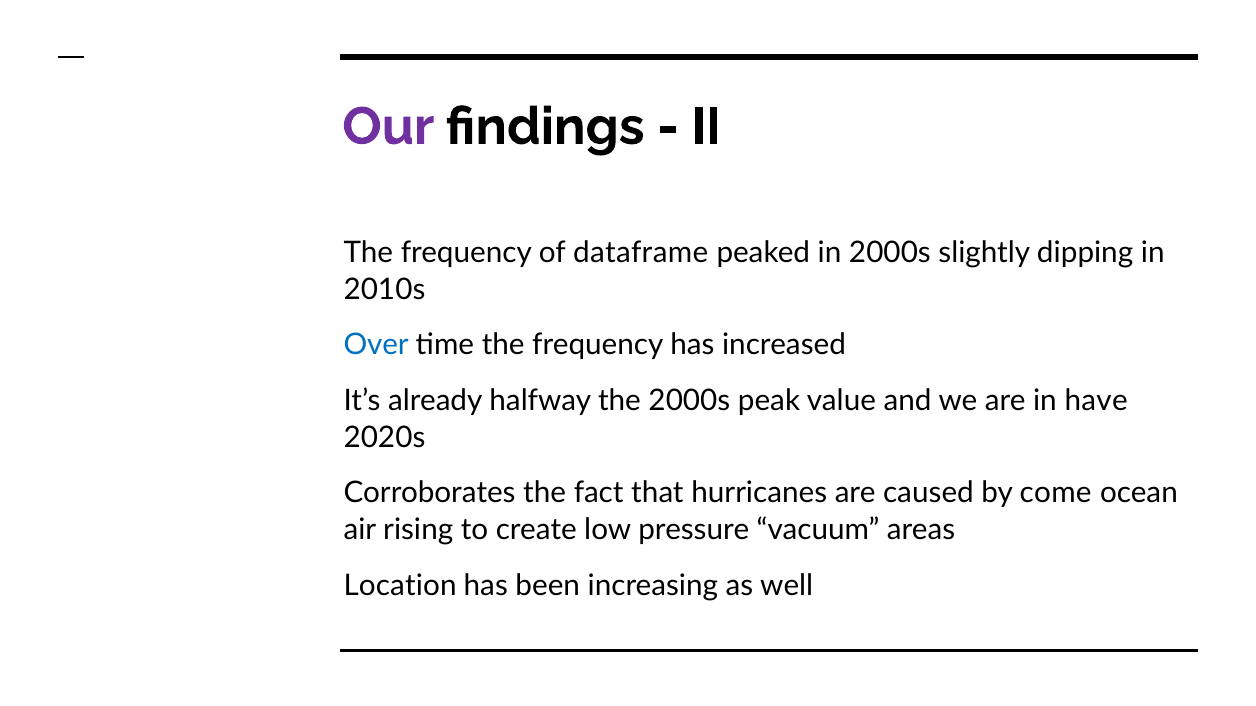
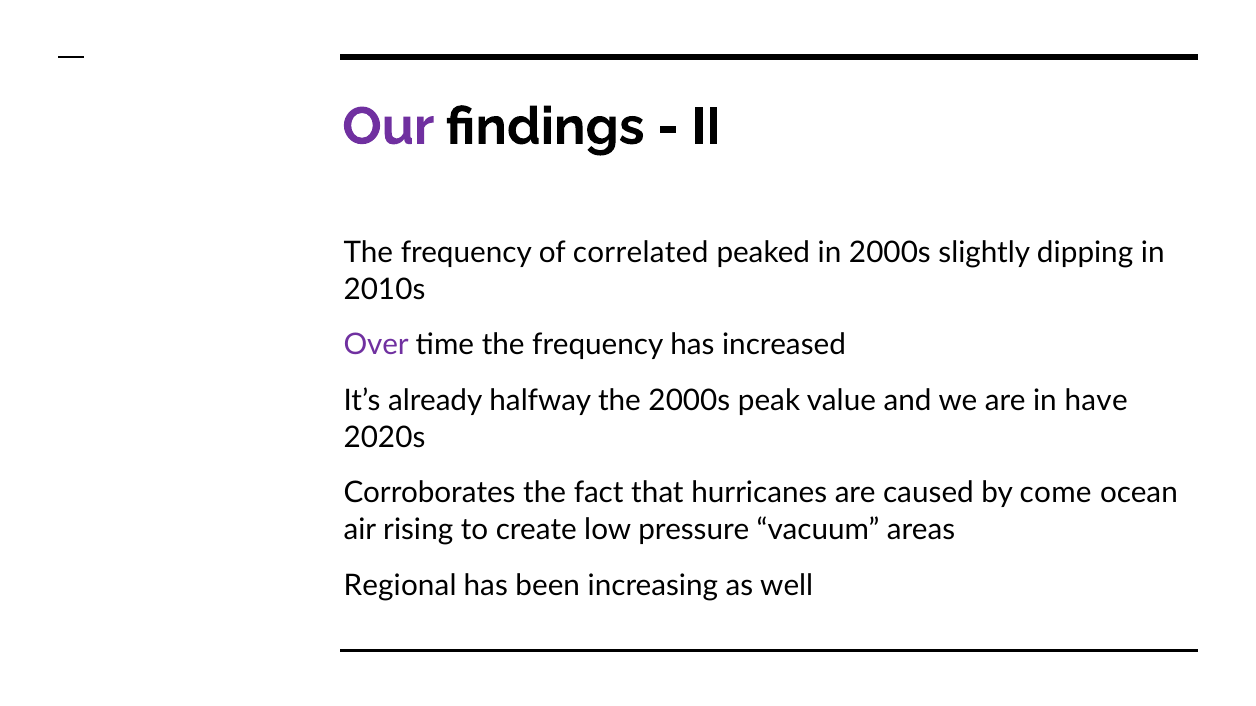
dataframe: dataframe -> correlated (641, 253)
Over colour: blue -> purple (376, 345)
Location: Location -> Regional (400, 586)
